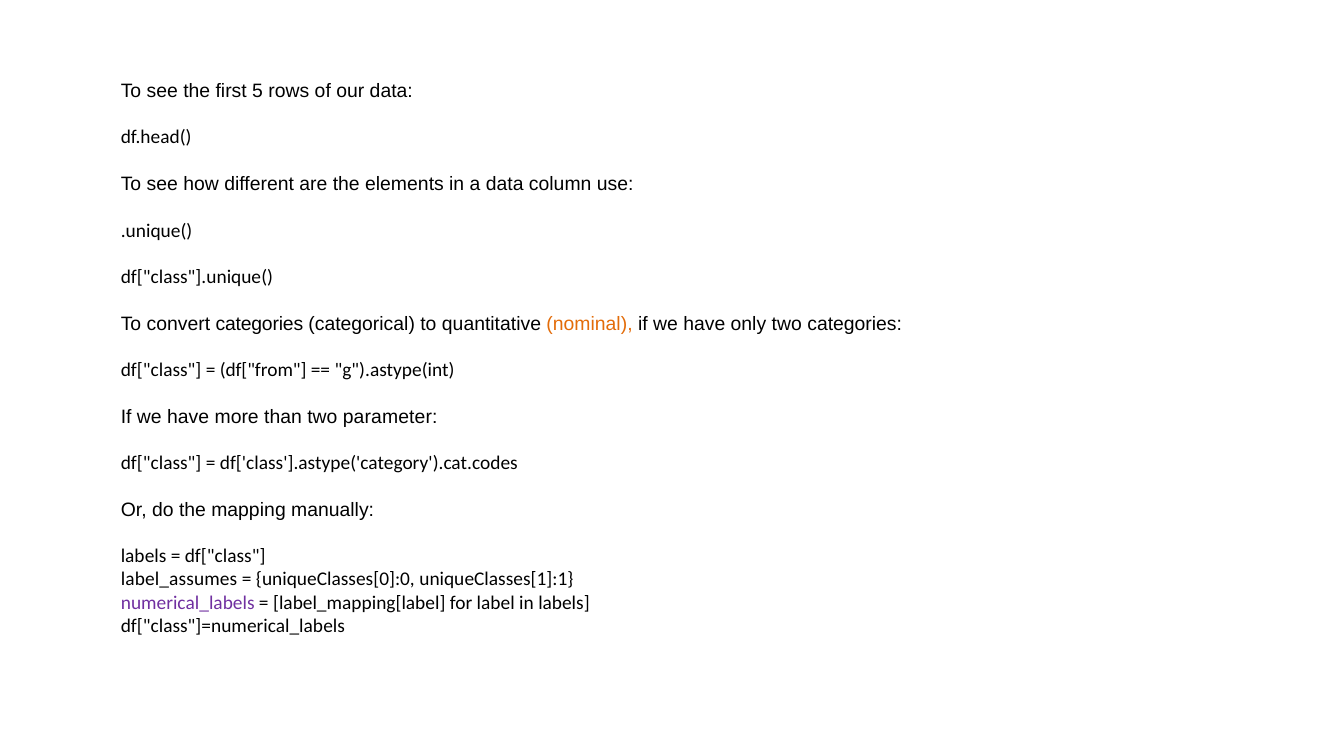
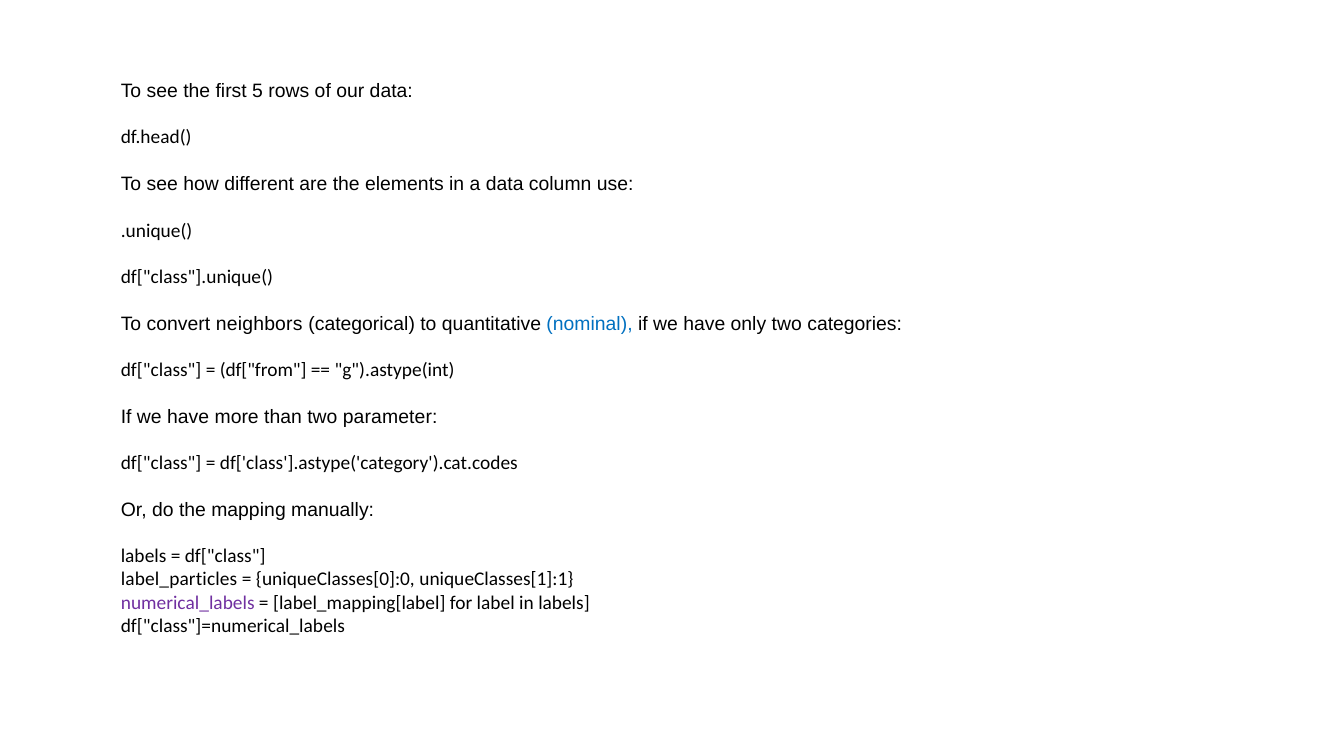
convert categories: categories -> neighbors (259, 324)
nominal colour: orange -> blue (590, 324)
label_assumes: label_assumes -> label_particles (179, 579)
